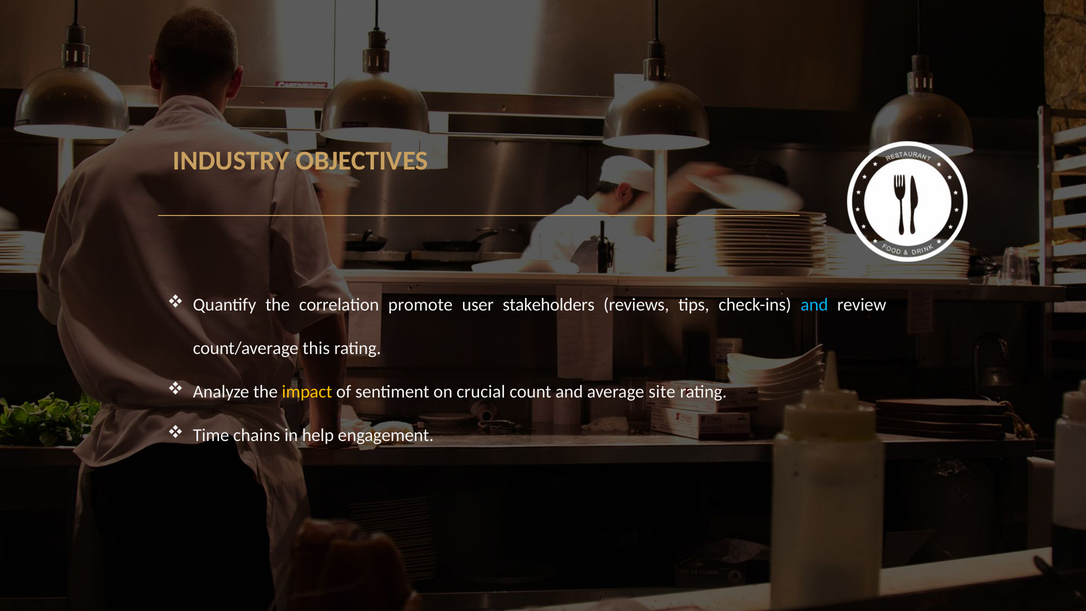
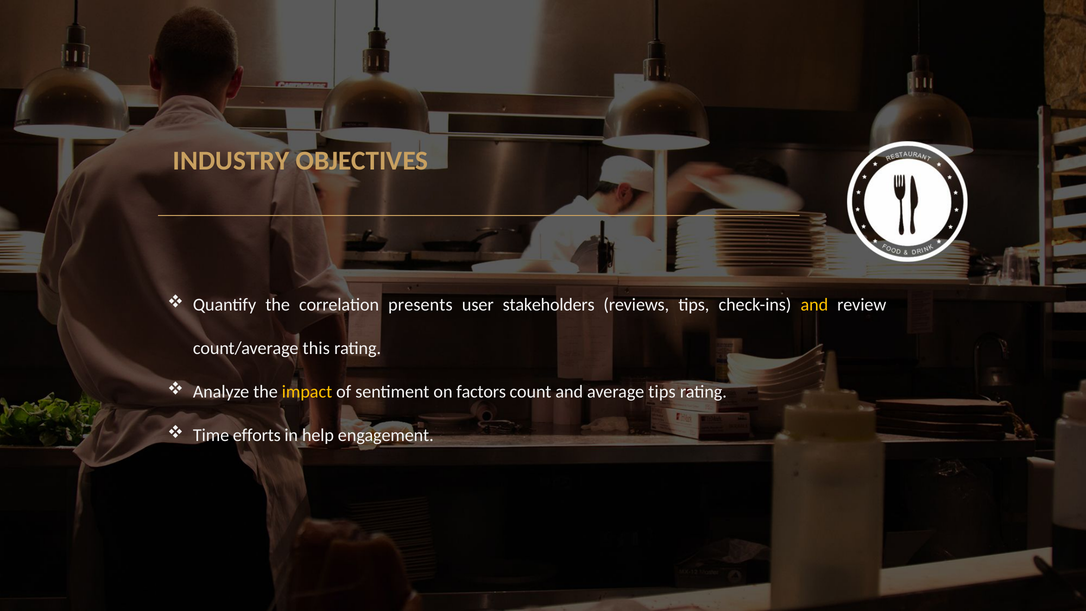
promote: promote -> presents (420, 305)
and colour: light blue -> yellow (814, 305)
crucial: crucial -> factors (481, 392)
average site: site -> tips (662, 392)
chains: chains -> efforts (257, 435)
